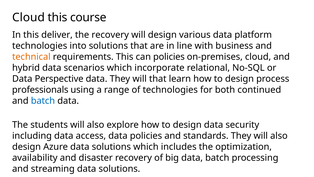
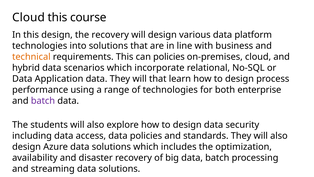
this deliver: deliver -> design (57, 35)
Perspective: Perspective -> Application (59, 79)
professionals: professionals -> performance (40, 90)
continued: continued -> enterprise (259, 90)
batch colour: blue -> purple (43, 101)
